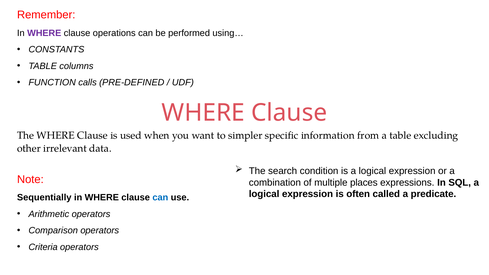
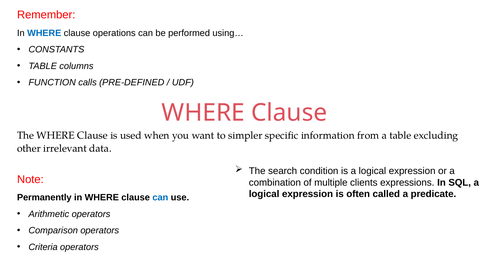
WHERE colour: purple -> blue (44, 33)
places: places -> clients (364, 183)
Sequentially: Sequentially -> Permanently (44, 198)
